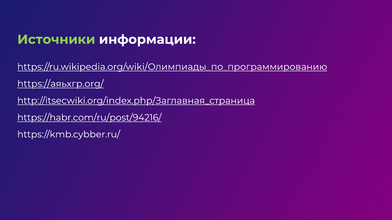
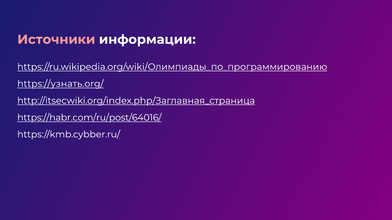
Источники colour: light green -> pink (56, 40)
https://аяьхгр.org/: https://аяьхгр.org/ -> https://узнать.org/ (60, 84)
https://habr.com/ru/post/94216/: https://habr.com/ru/post/94216/ -> https://habr.com/ru/post/64016/ (89, 118)
